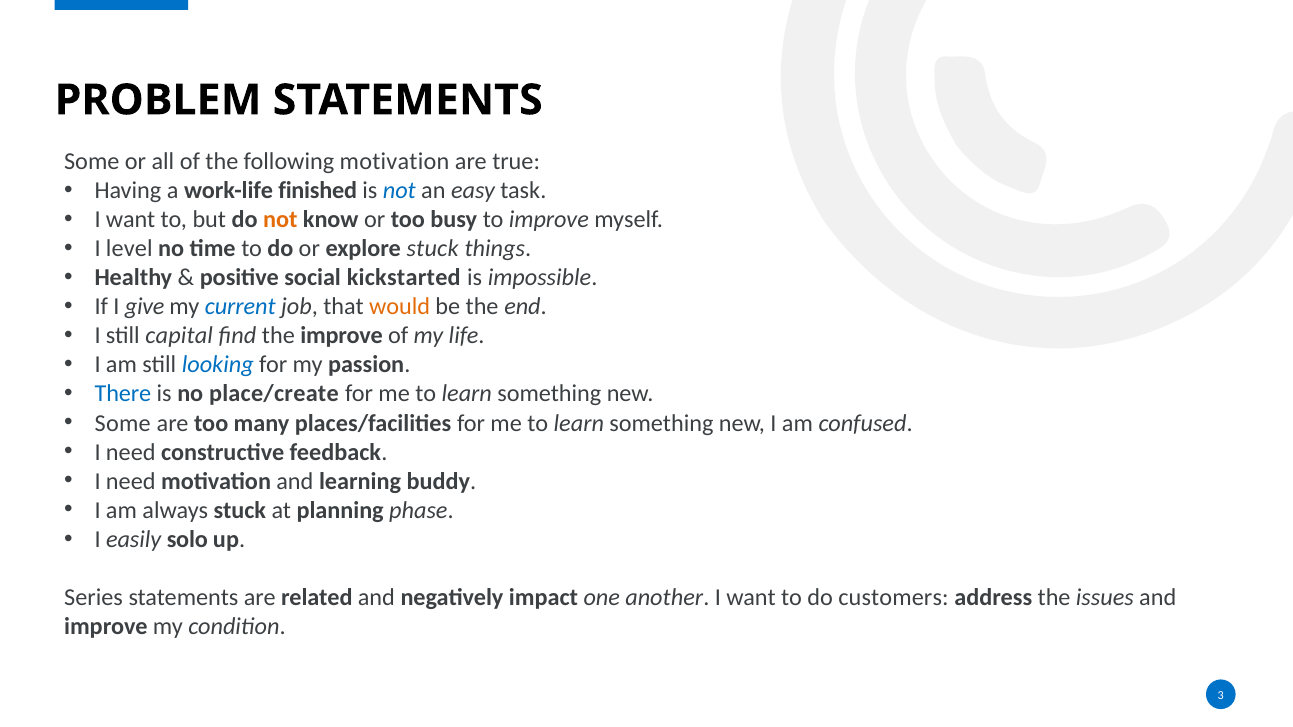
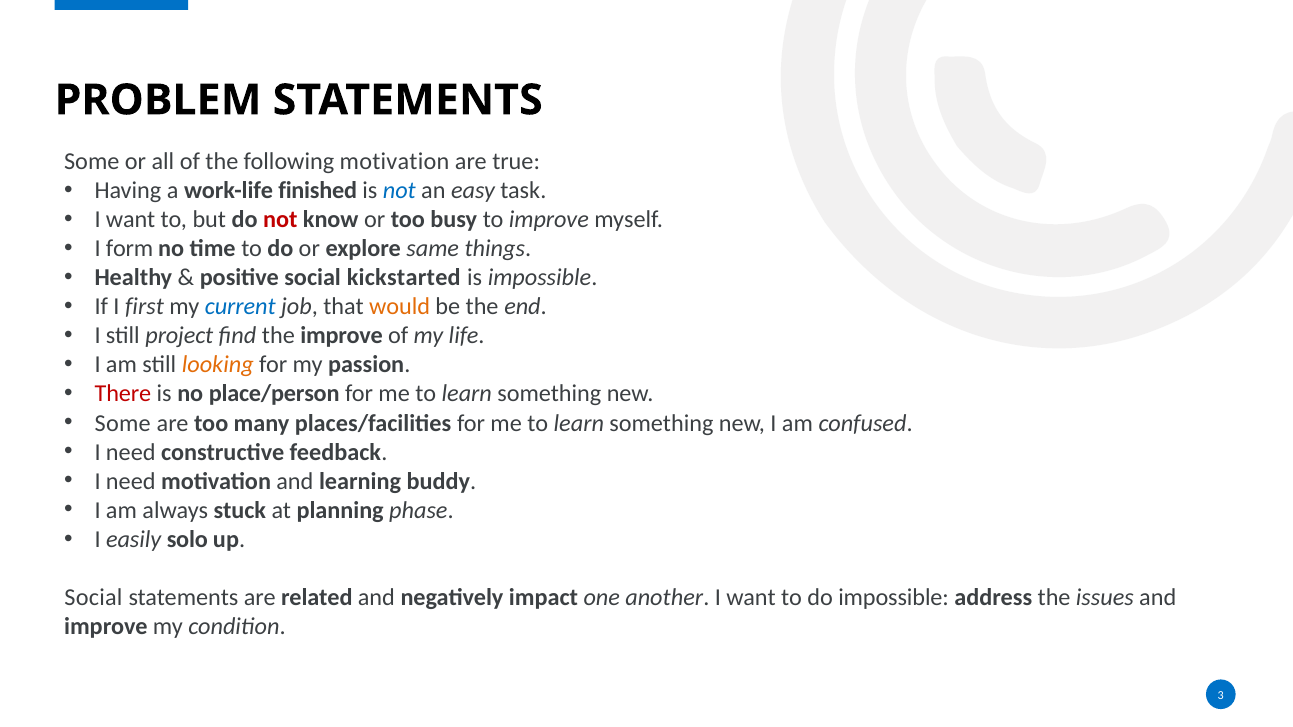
not colour: orange -> red (280, 220)
level: level -> form (130, 249)
explore stuck: stuck -> same (433, 249)
give: give -> first (144, 307)
capital: capital -> project (179, 336)
looking colour: blue -> orange (218, 365)
There colour: blue -> red (123, 394)
place/create: place/create -> place/person (274, 394)
Series: Series -> Social (93, 598)
do customers: customers -> impossible (894, 598)
